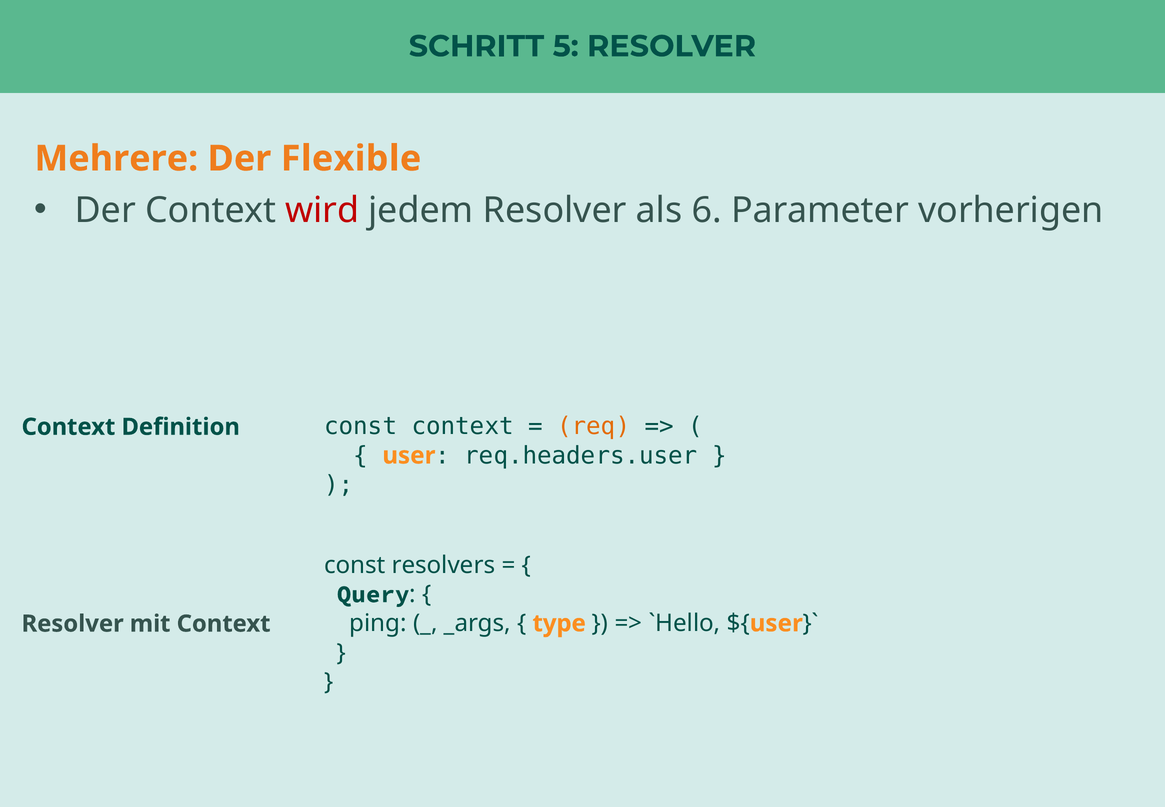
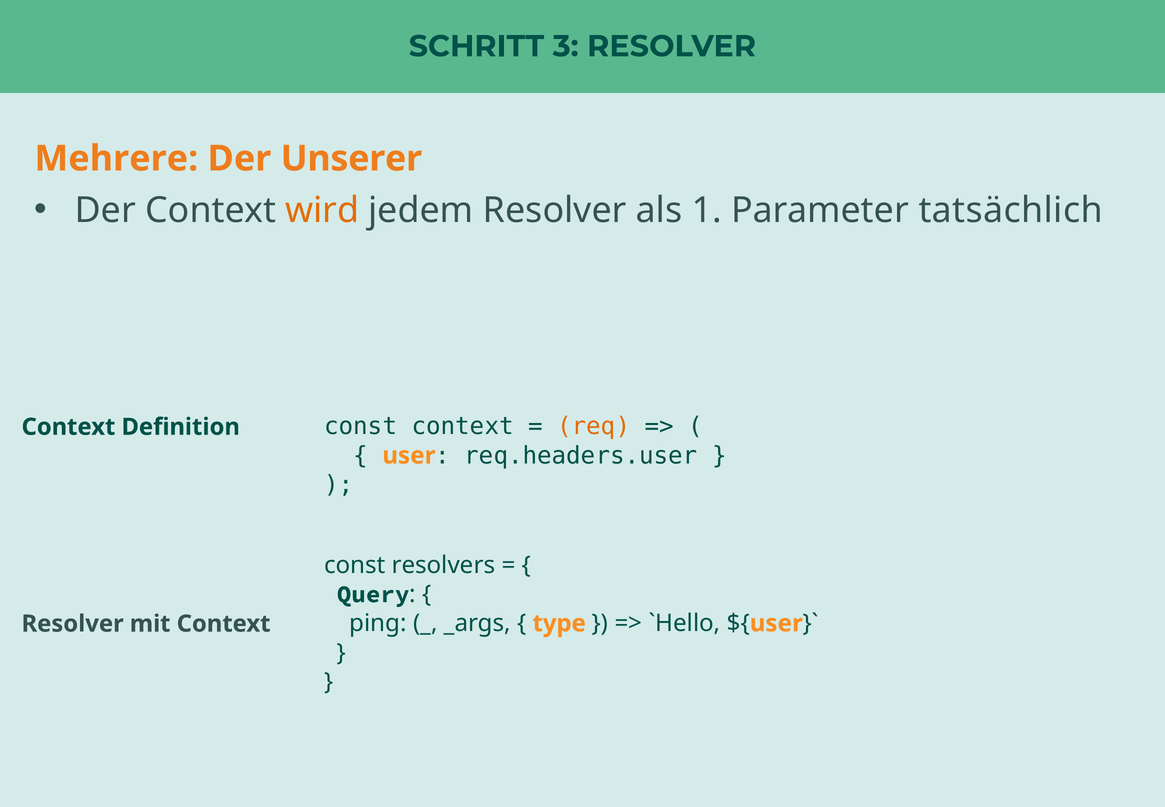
5: 5 -> 3 (566, 46)
Flexible: Flexible -> Unserer (351, 159)
wird colour: red -> orange (322, 210)
6: 6 -> 1 (707, 210)
vorherigen: vorherigen -> tatsächlich (1011, 210)
